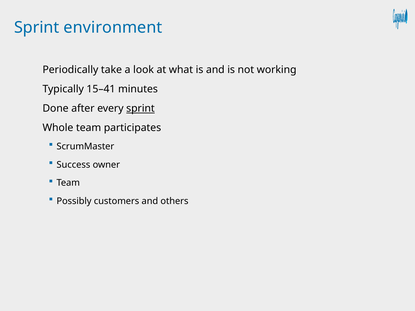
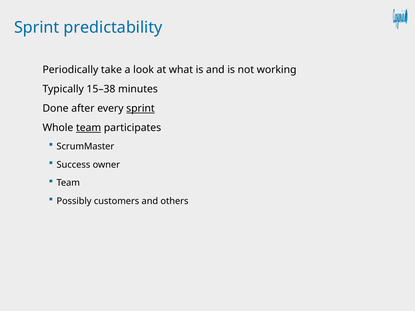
environment: environment -> predictability (113, 28)
15–41: 15–41 -> 15–38 (101, 89)
team underline: none -> present (89, 128)
